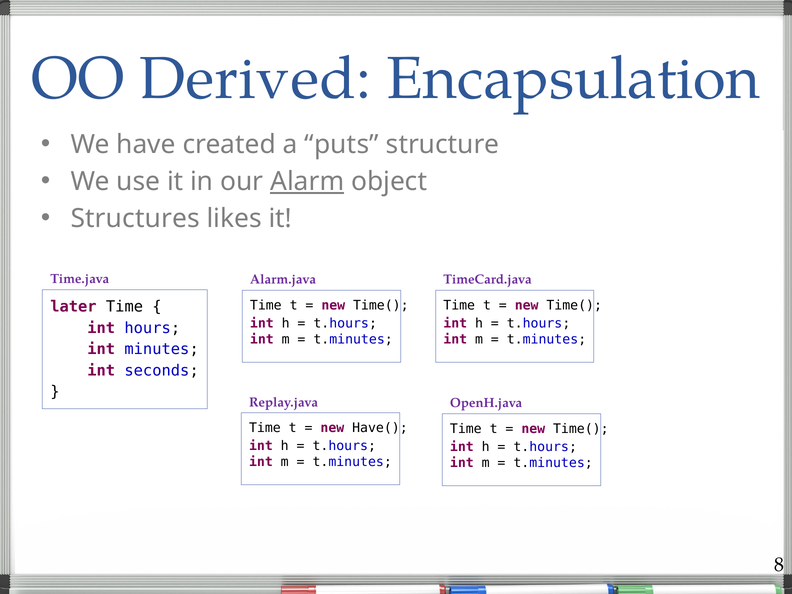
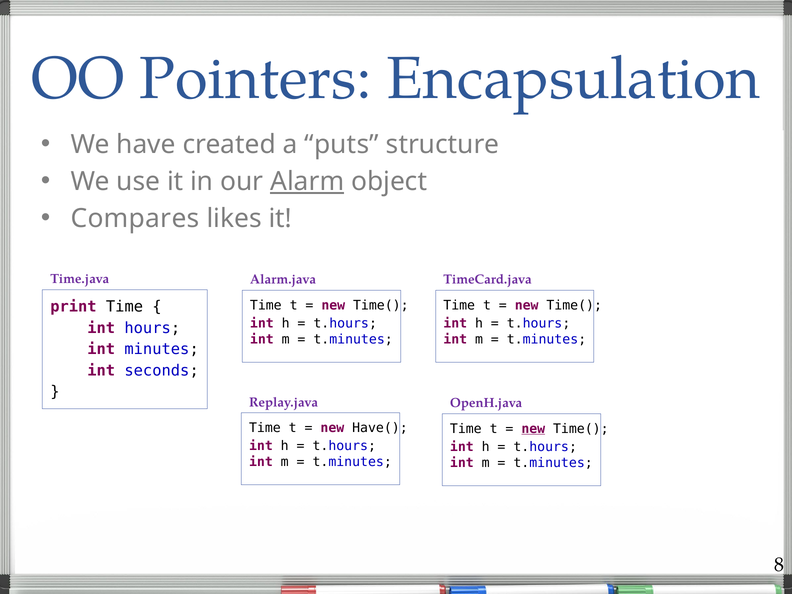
Derived: Derived -> Pointers (255, 78)
Structures: Structures -> Compares (135, 219)
later: later -> print (73, 307)
new underline: none -> present (533, 429)
